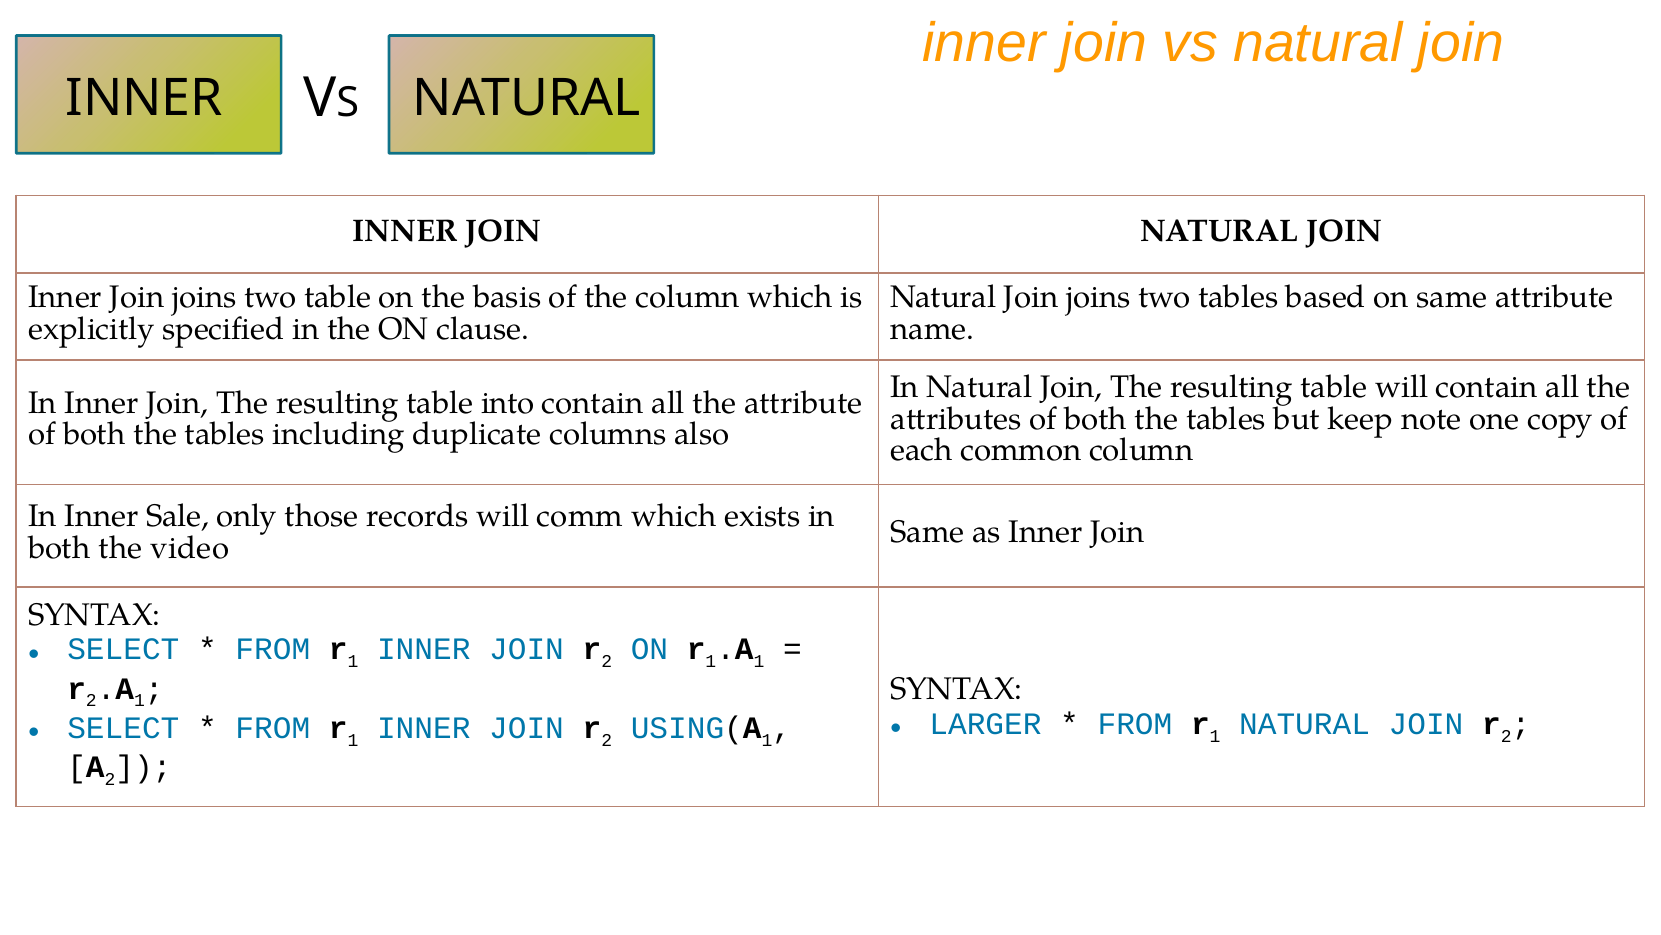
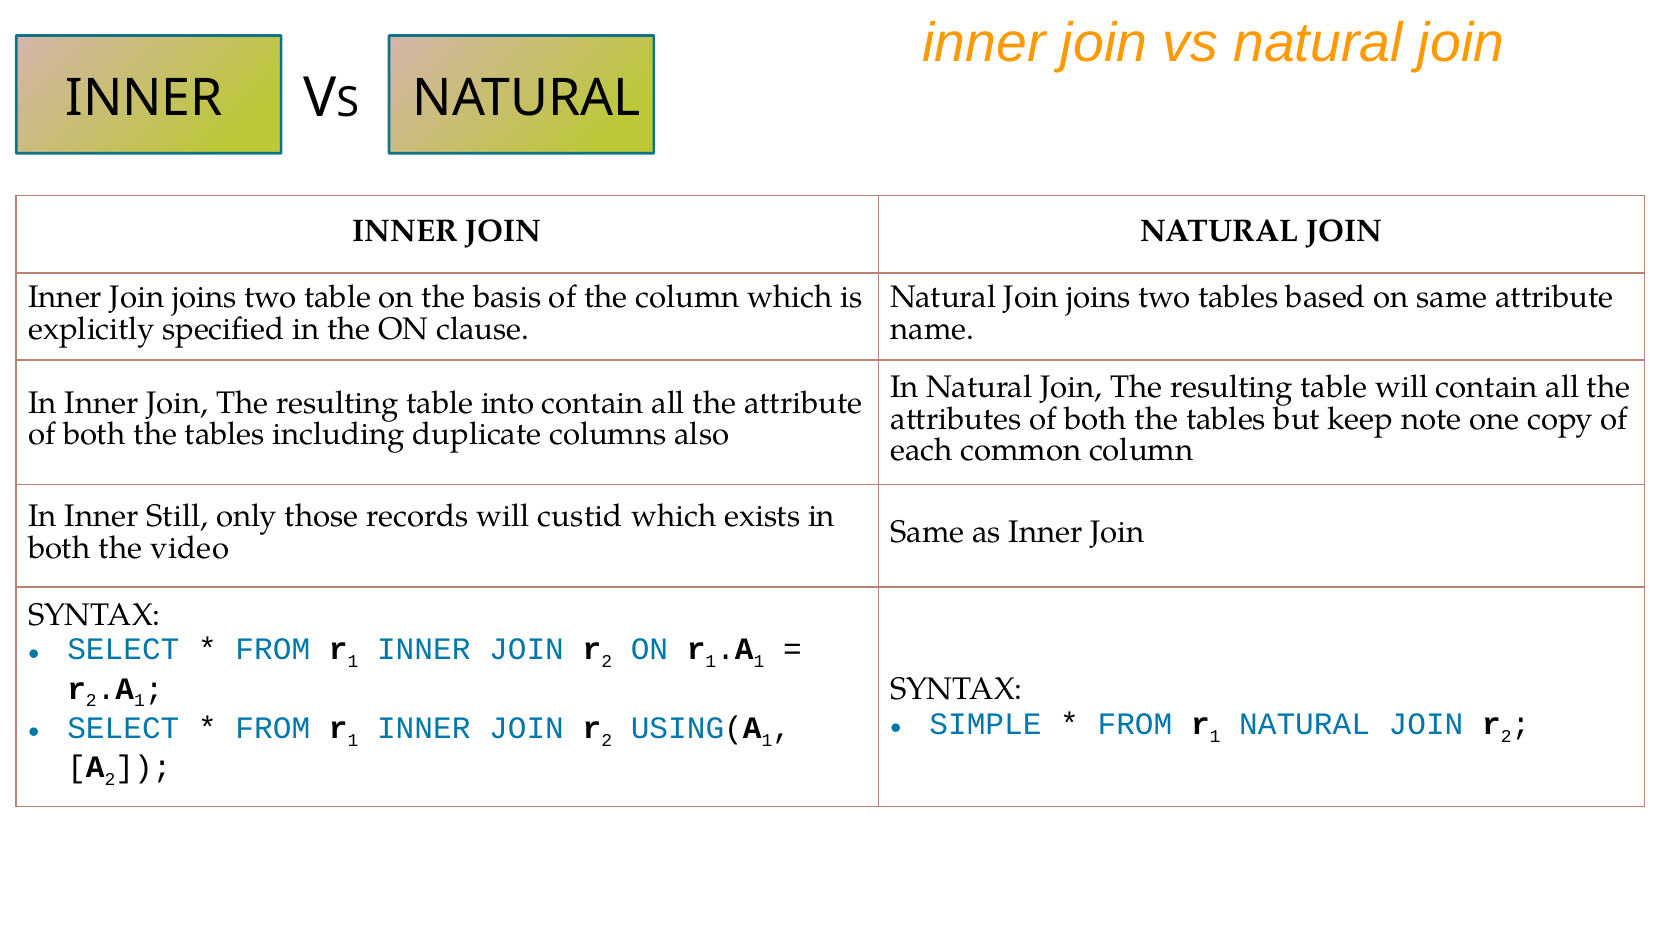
Sale: Sale -> Still (177, 516)
comm: comm -> custid (580, 516)
LARGER: LARGER -> SIMPLE (985, 724)
